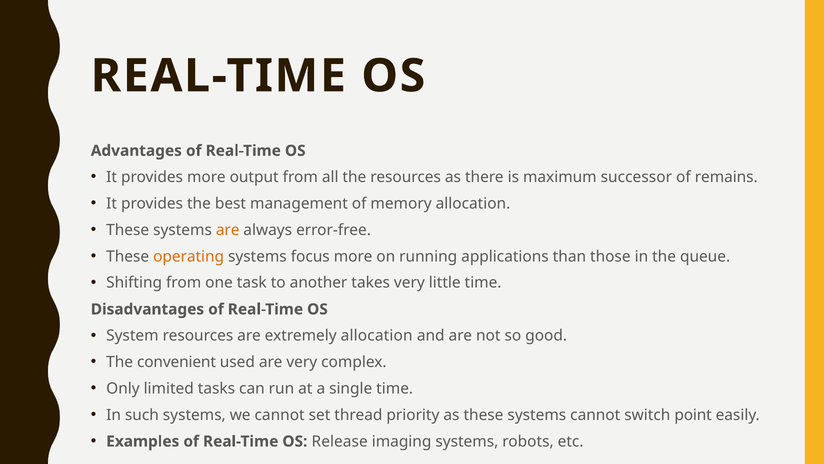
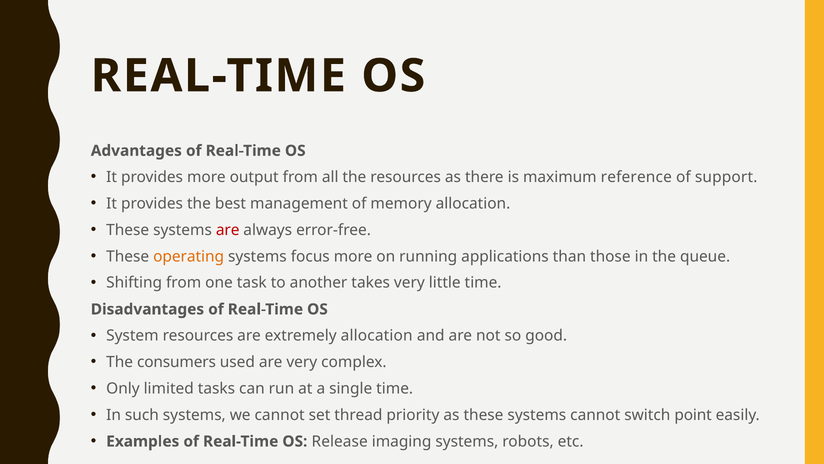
successor: successor -> reference (636, 177)
remains: remains -> support (726, 177)
are colour: orange -> red (228, 230)
convenient: convenient -> consumers (176, 362)
